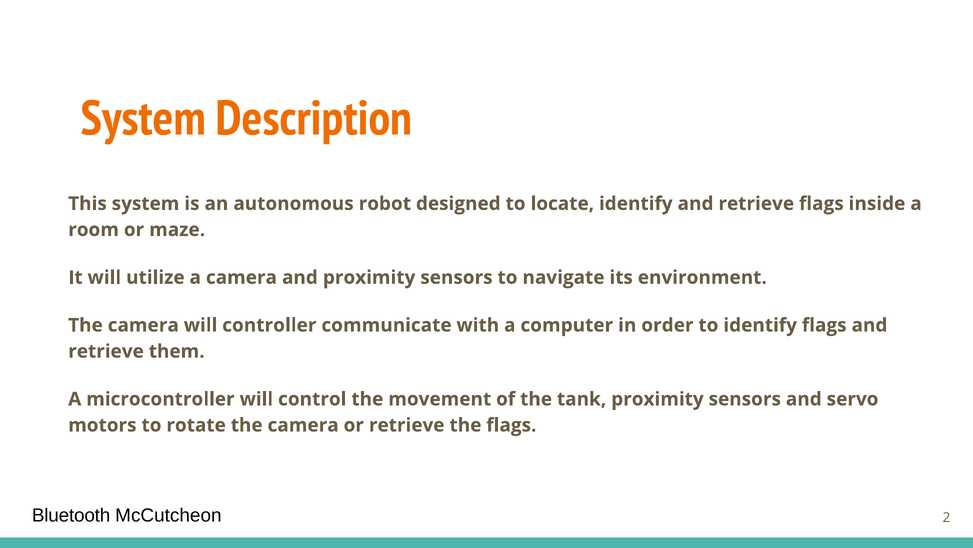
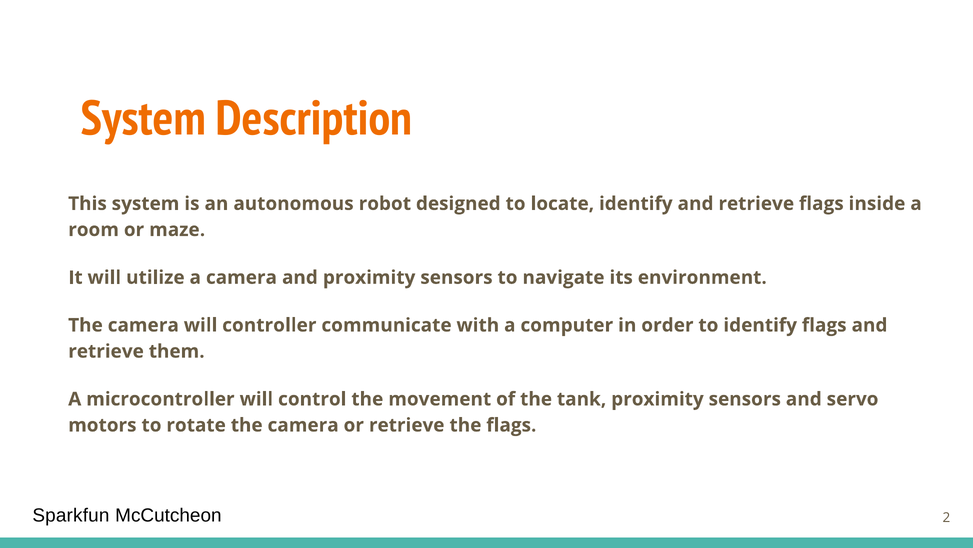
Bluetooth: Bluetooth -> Sparkfun (71, 515)
